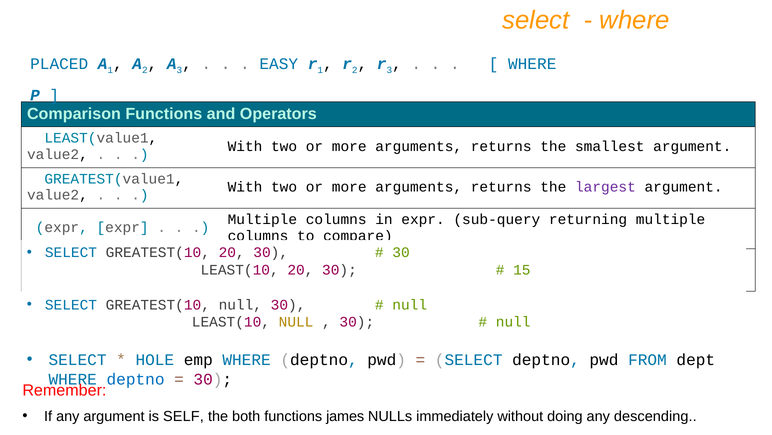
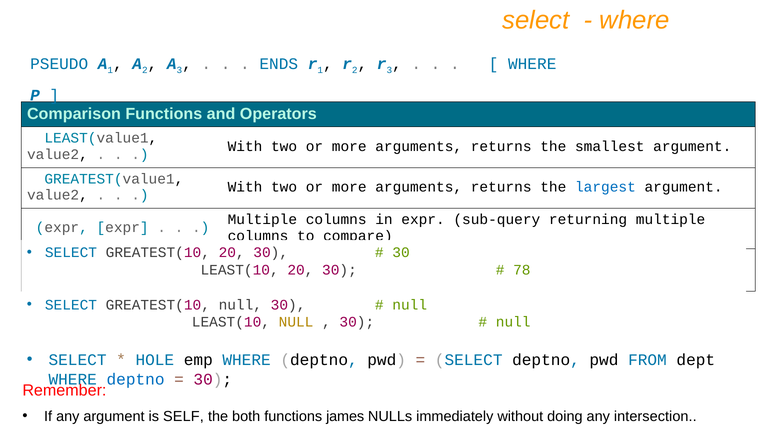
PLACED: PLACED -> PSEUDO (59, 64)
EASY: EASY -> ENDS (279, 64)
largest colour: purple -> blue (605, 187)
15: 15 -> 78 (522, 270)
descending: descending -> intersection (655, 416)
